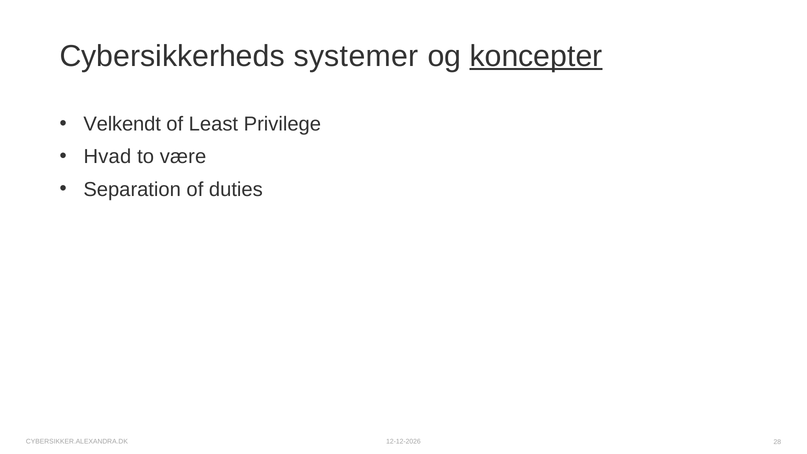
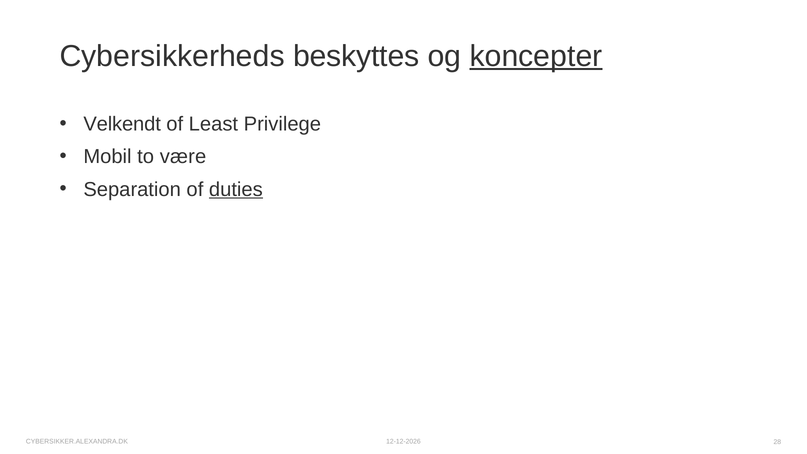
systemer: systemer -> beskyttes (356, 56)
Hvad: Hvad -> Mobil (107, 157)
duties underline: none -> present (236, 189)
